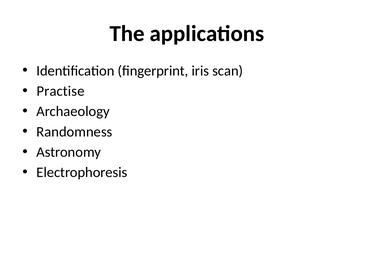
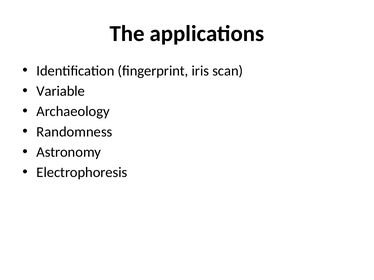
Practise: Practise -> Variable (61, 91)
